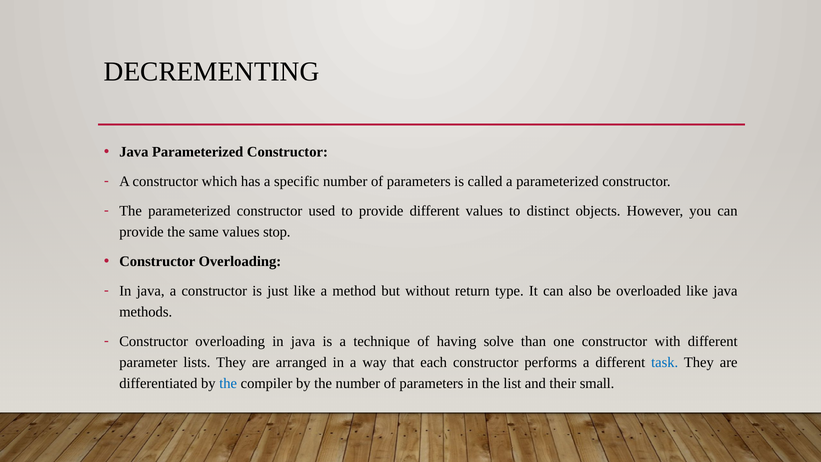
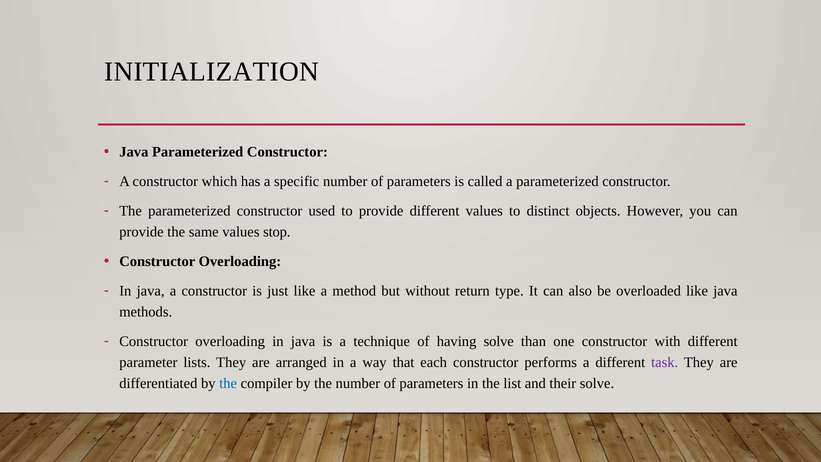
DECREMENTING: DECREMENTING -> INITIALIZATION (211, 72)
task colour: blue -> purple (665, 362)
their small: small -> solve (597, 383)
